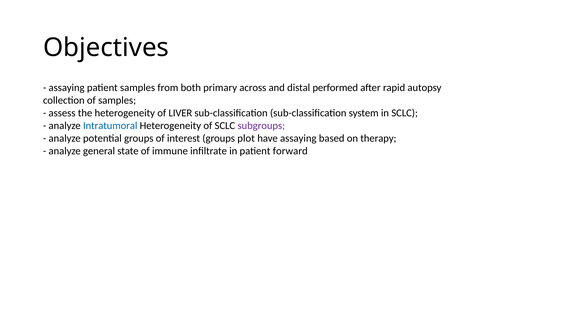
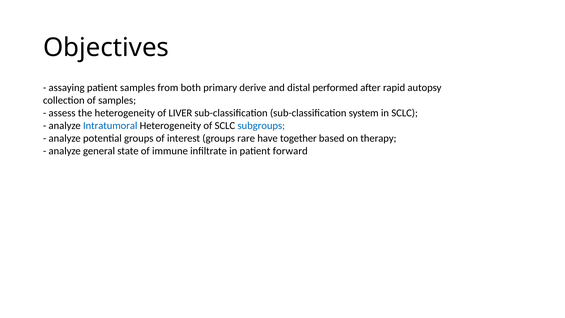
across: across -> derive (253, 88)
subgroups colour: purple -> blue (261, 126)
plot: plot -> rare (246, 138)
have assaying: assaying -> together (298, 138)
